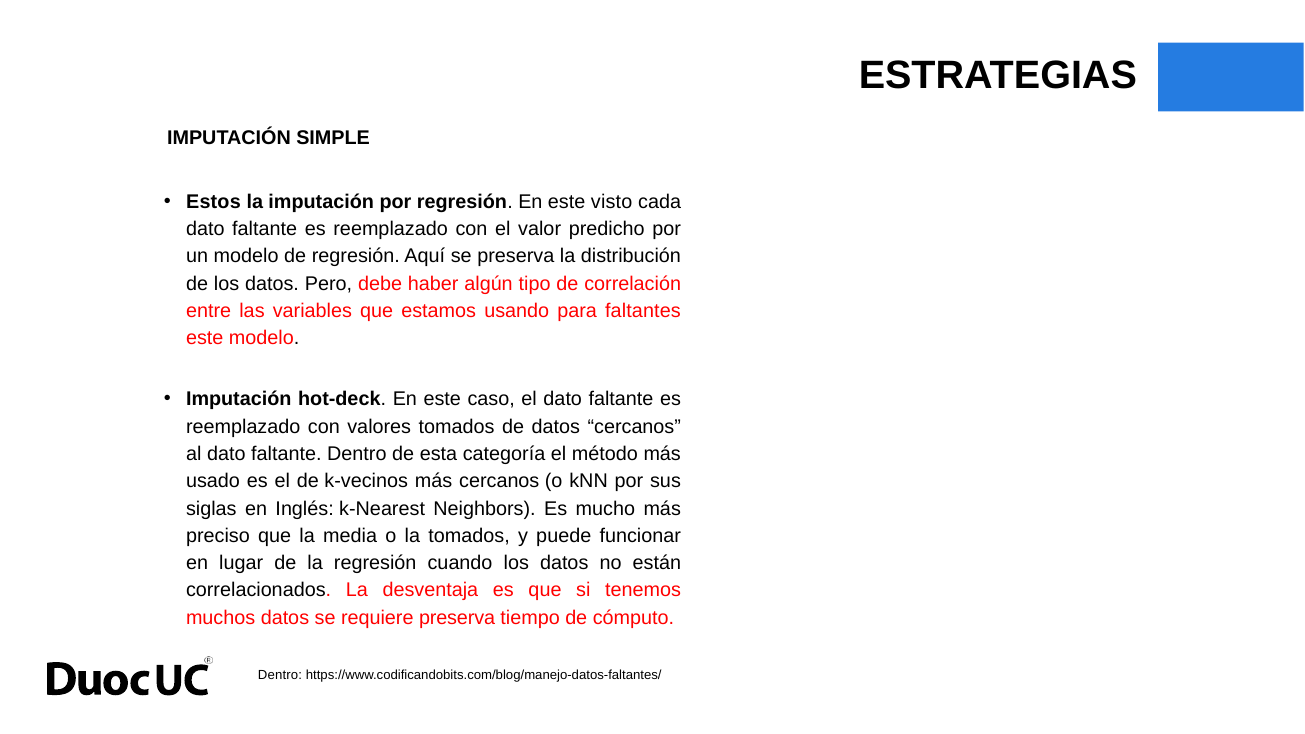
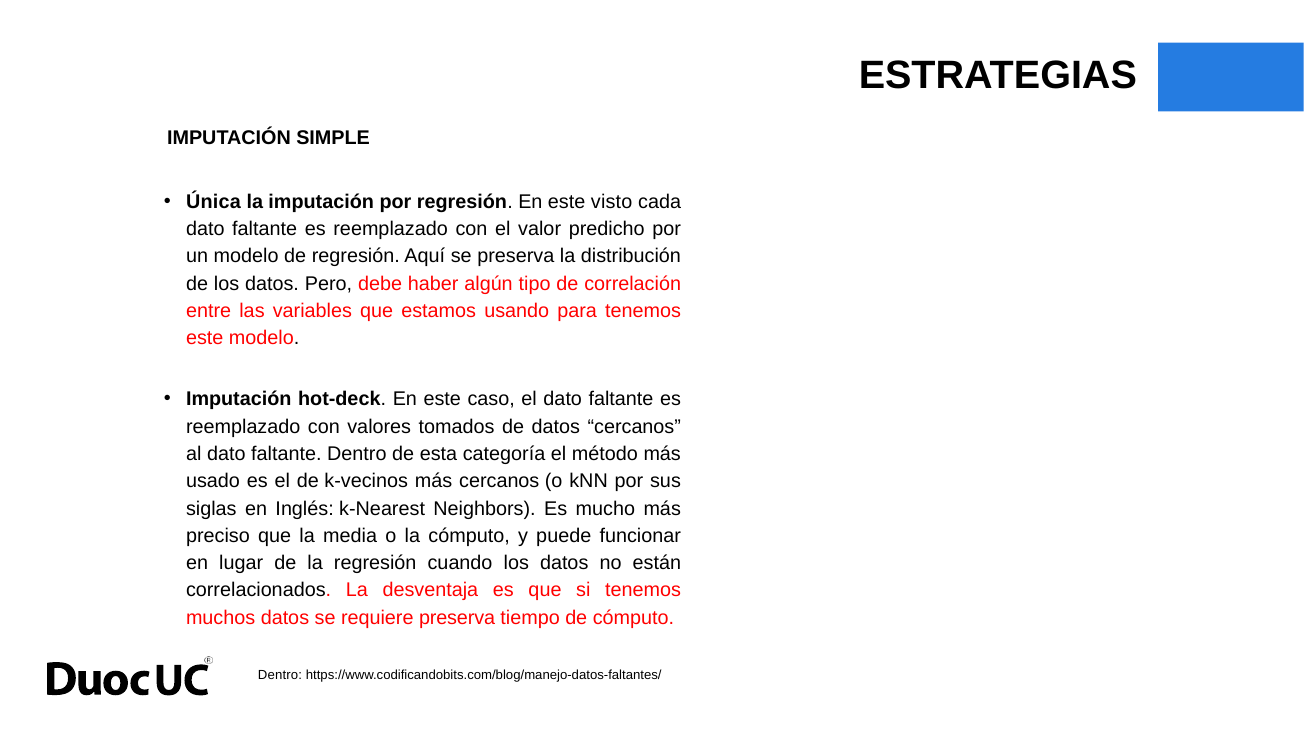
Estos: Estos -> Única (213, 202)
para faltantes: faltantes -> tenemos (643, 311)
la tomados: tomados -> cómputo (469, 536)
